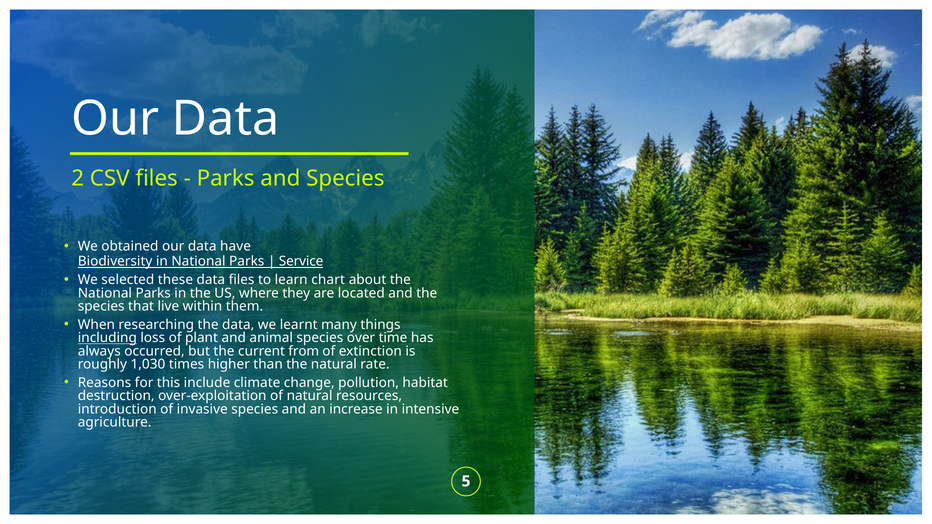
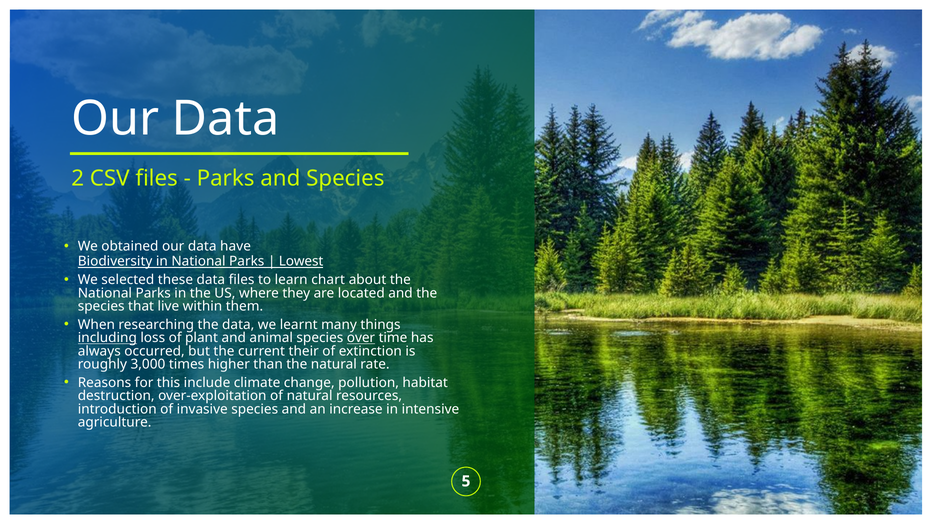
Service: Service -> Lowest (301, 261)
over underline: none -> present (361, 338)
from: from -> their (304, 351)
1,030: 1,030 -> 3,000 (148, 364)
